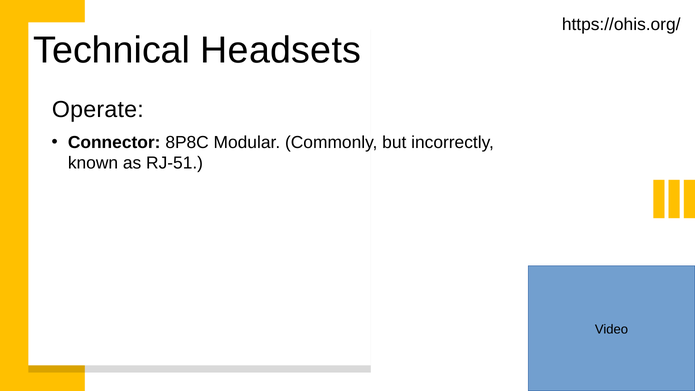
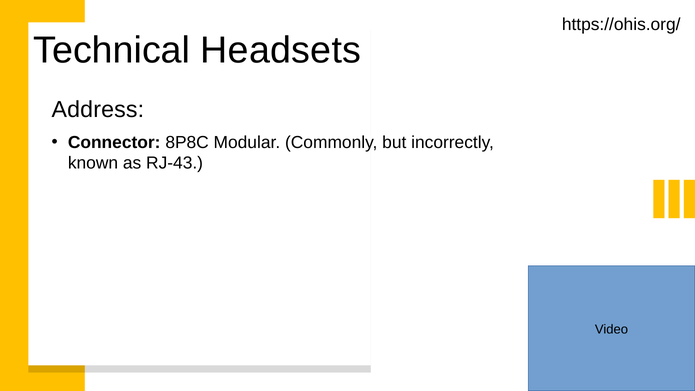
Operate: Operate -> Address (98, 110)
RJ-51: RJ-51 -> RJ-43 (175, 163)
